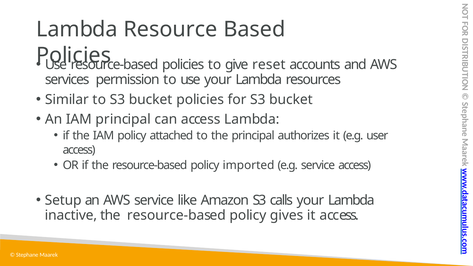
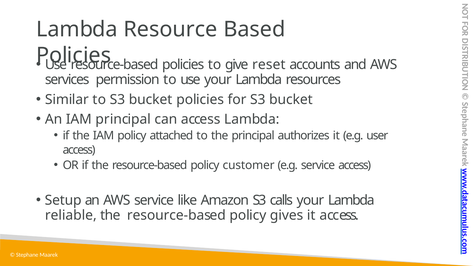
imported: imported -> customer (249, 165)
inactive: inactive -> reliable (71, 215)
